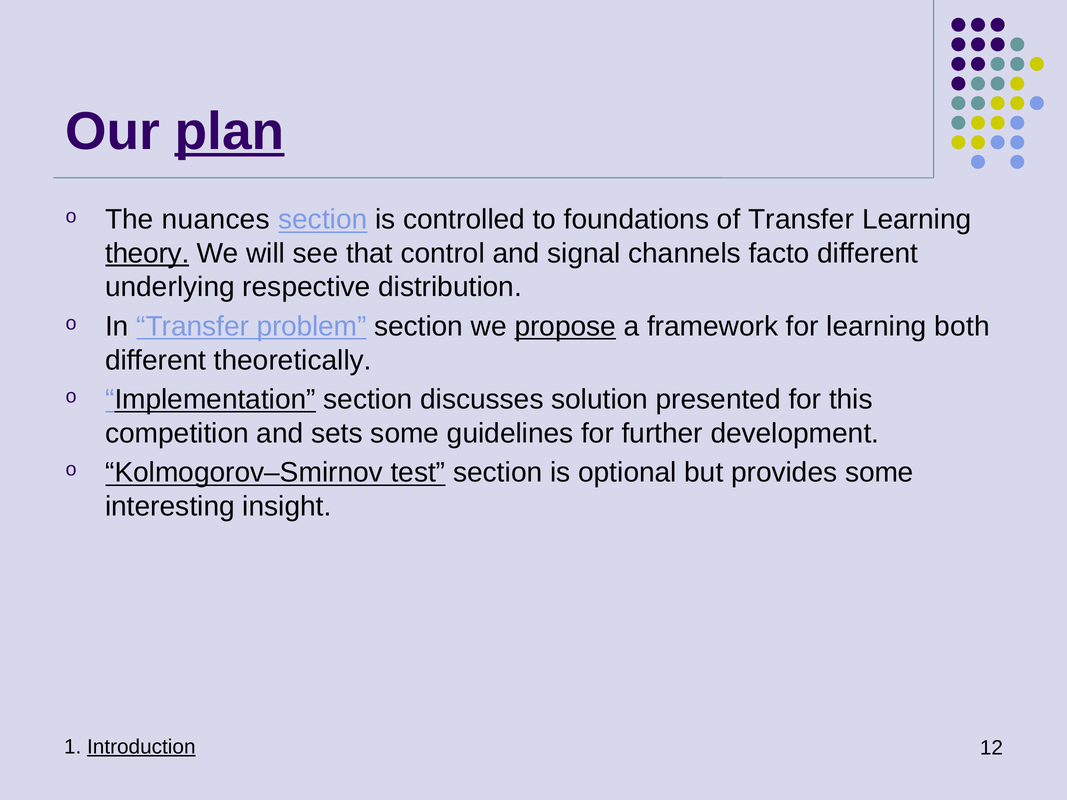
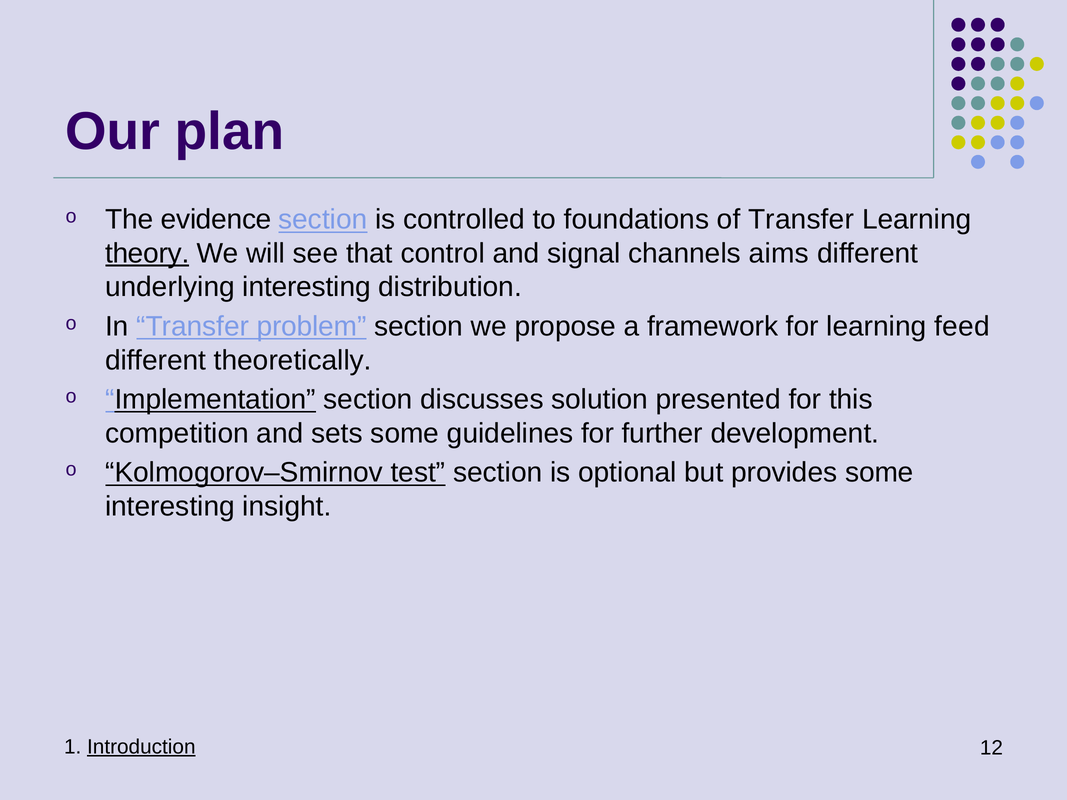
plan underline: present -> none (229, 132)
nuances: nuances -> evidence (216, 220)
facto: facto -> aims (779, 254)
underlying respective: respective -> interesting (307, 287)
propose underline: present -> none (565, 327)
both: both -> feed (962, 327)
